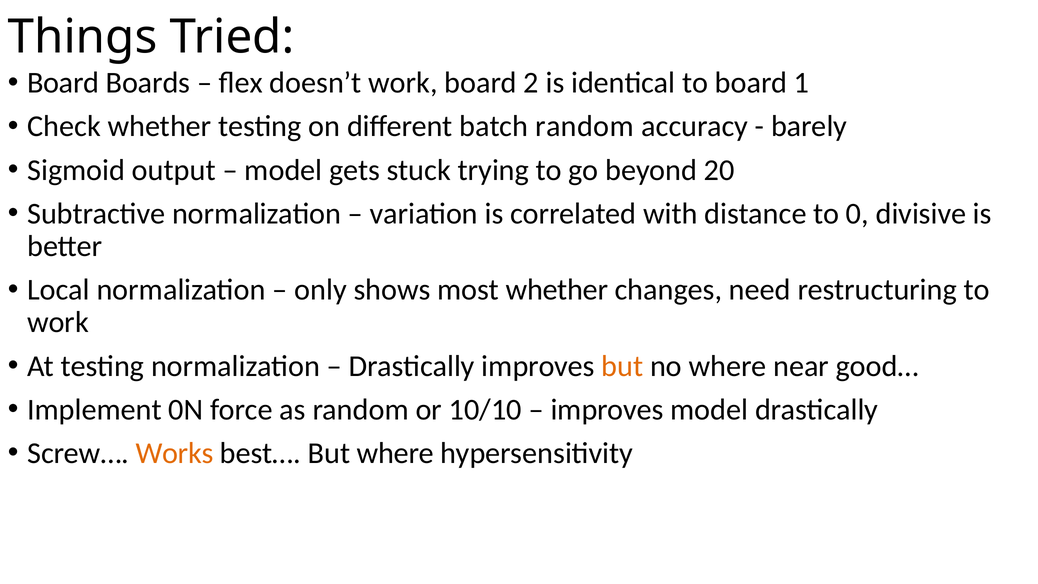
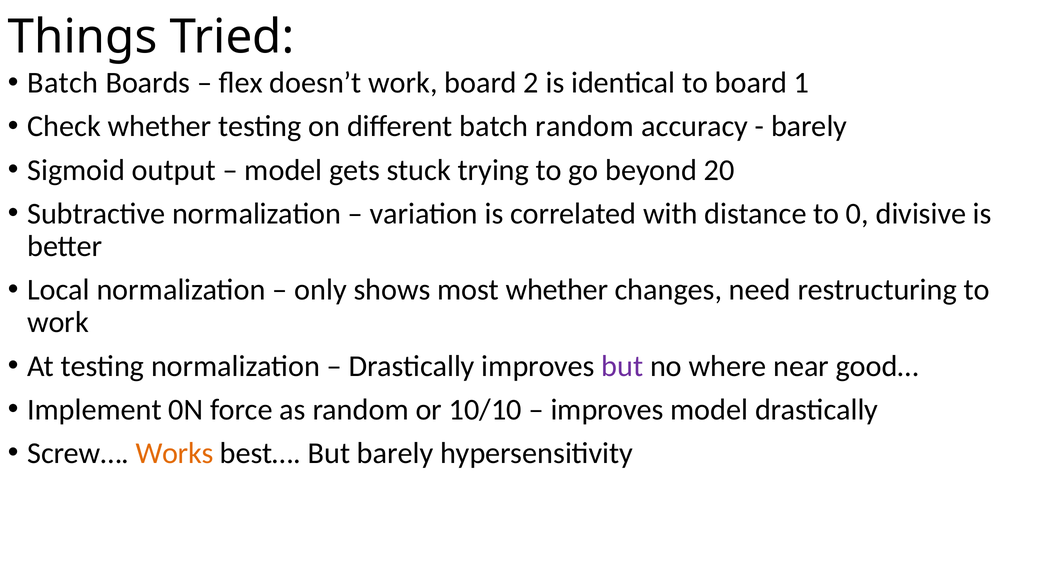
Board: Board -> Batch (63, 83)
but colour: orange -> purple (622, 366)
But where: where -> barely (395, 453)
